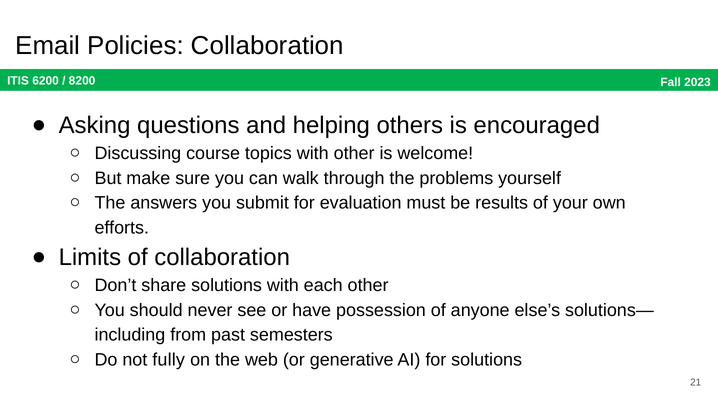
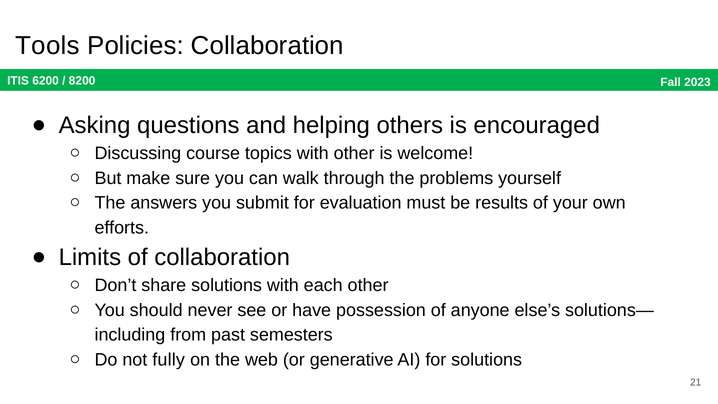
Email: Email -> Tools (48, 46)
